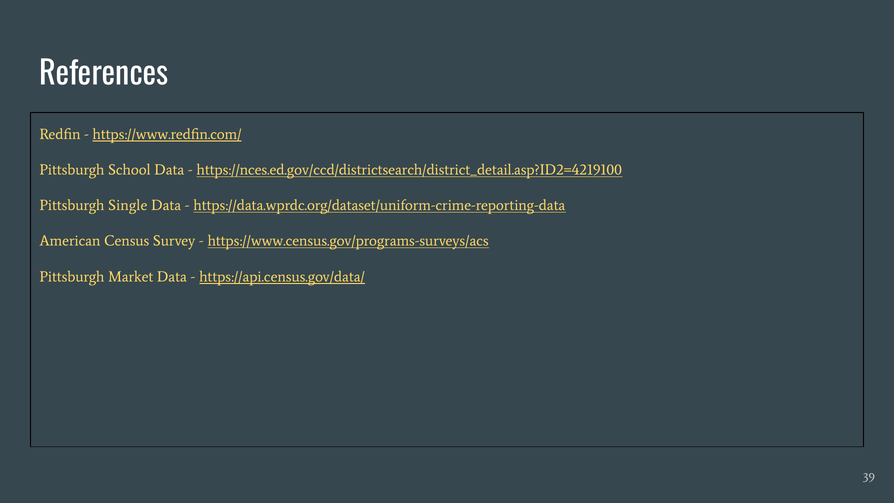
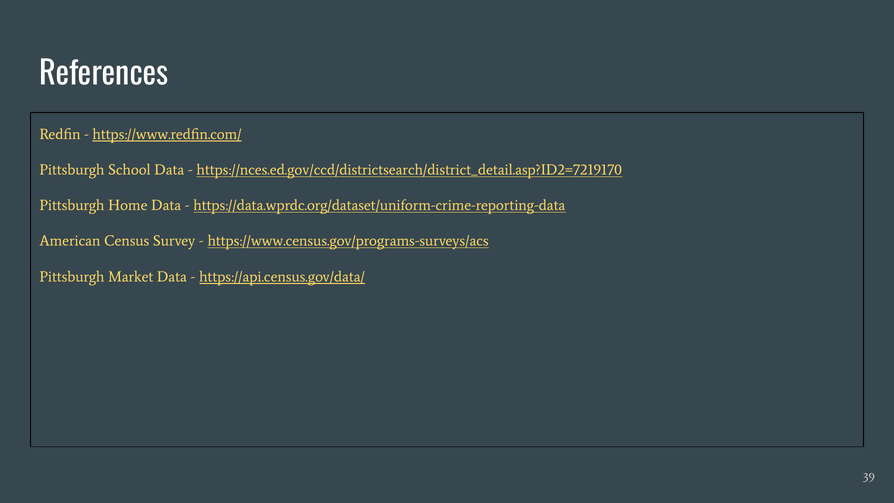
https://nces.ed.gov/ccd/districtsearch/district_detail.asp?ID2=4219100: https://nces.ed.gov/ccd/districtsearch/district_detail.asp?ID2=4219100 -> https://nces.ed.gov/ccd/districtsearch/district_detail.asp?ID2=7219170 (409, 170)
Single: Single -> Home (128, 205)
